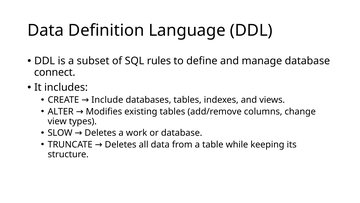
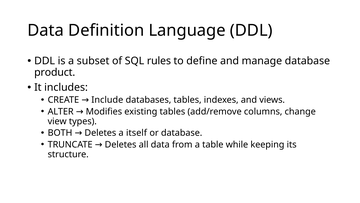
connect: connect -> product (55, 72)
SLOW: SLOW -> BOTH (60, 133)
work: work -> itself (137, 133)
